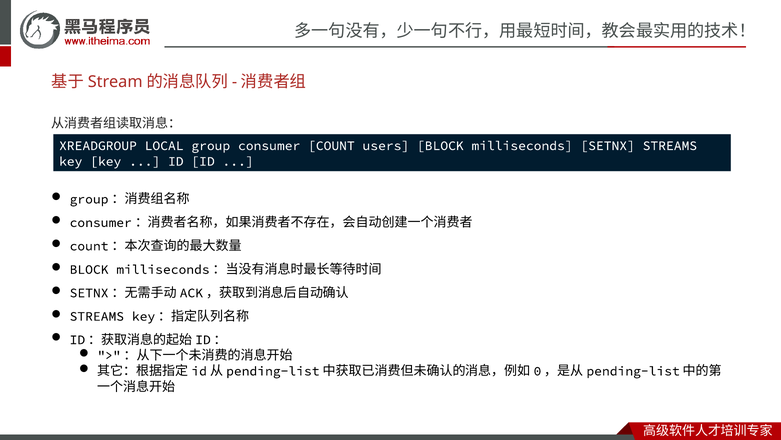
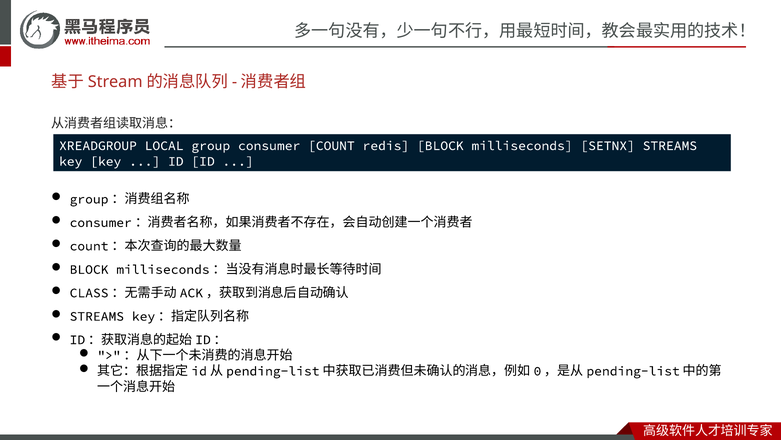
users: users -> redis (386, 146)
SETNX: SETNX -> CLASS (89, 293)
